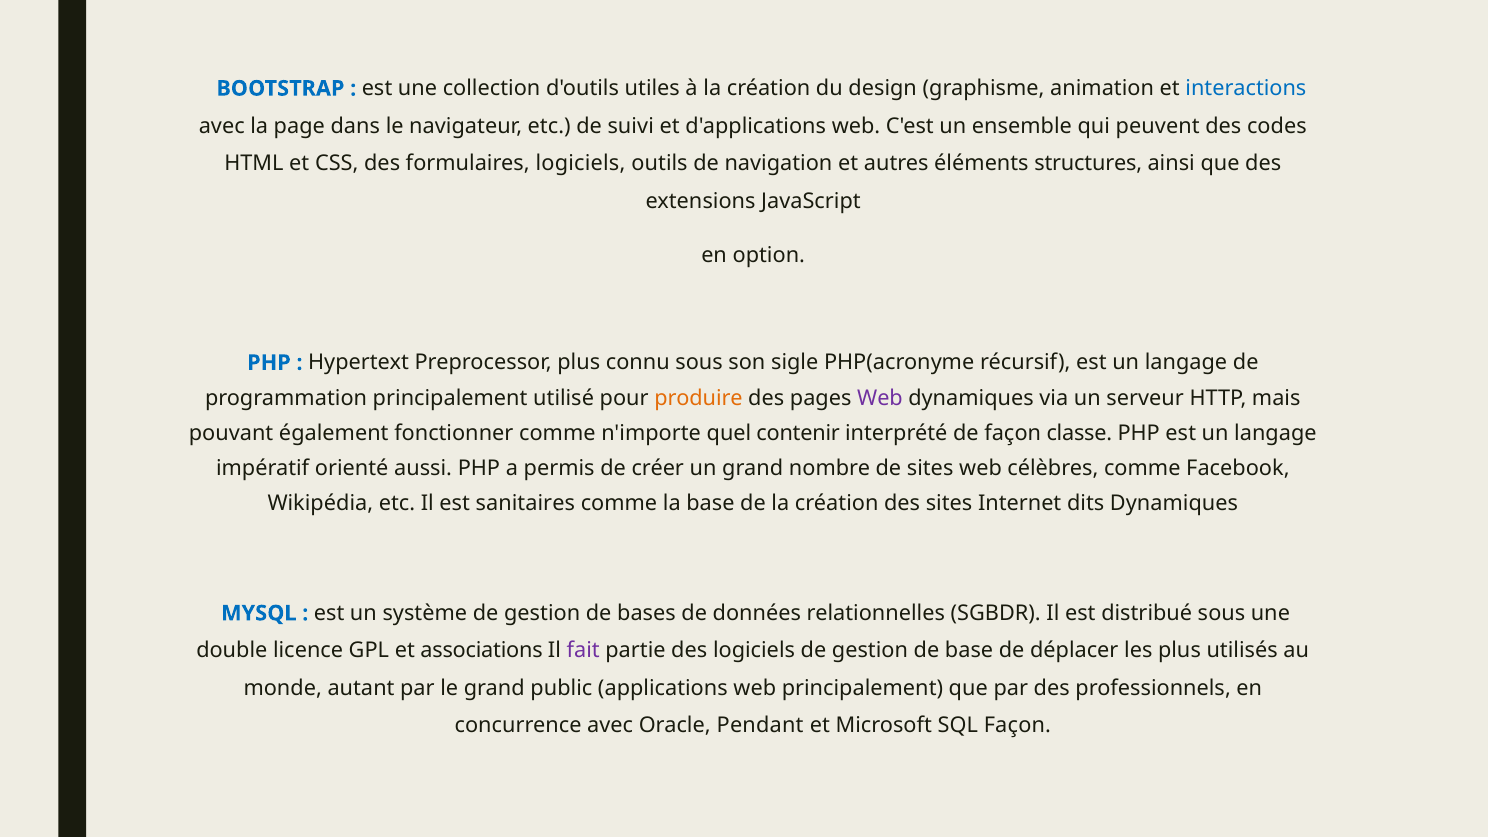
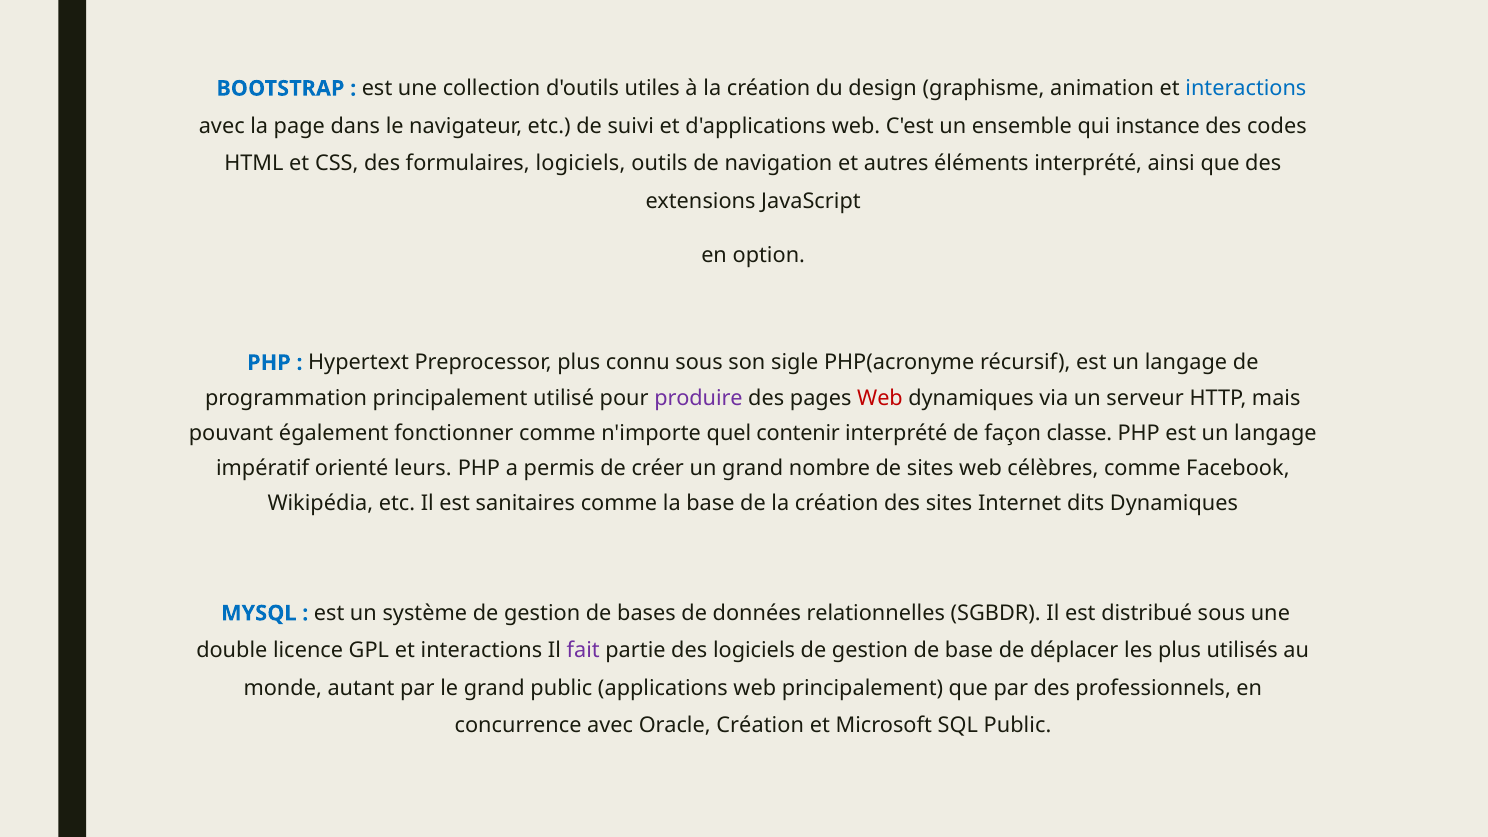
peuvent: peuvent -> instance (1158, 126)
éléments structures: structures -> interprété (1088, 163)
produire colour: orange -> purple (698, 398)
Web colour: purple -> red (880, 398)
aussi: aussi -> leurs (423, 468)
GPL et associations: associations -> interactions (481, 651)
Oracle Pendant: Pendant -> Création (760, 726)
SQL Façon: Façon -> Public (1017, 726)
